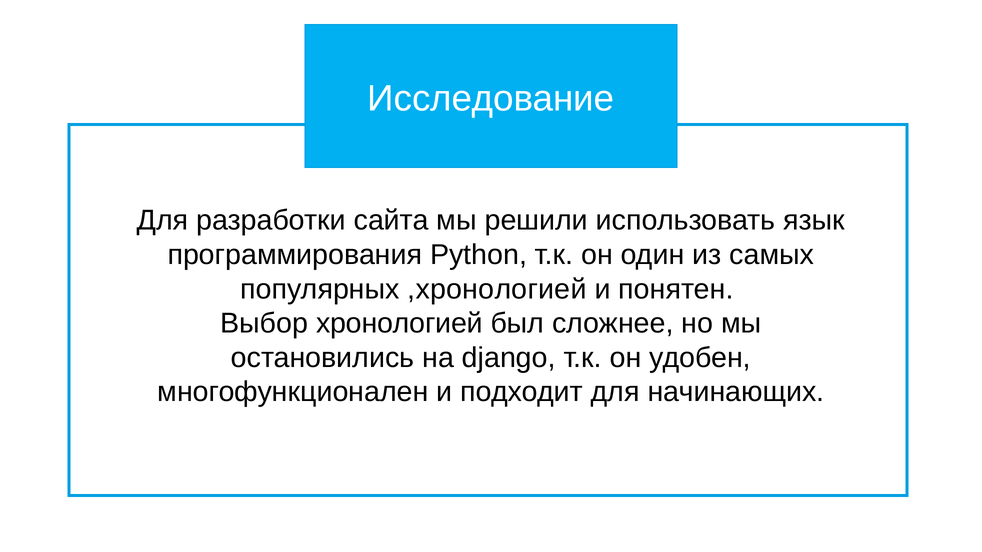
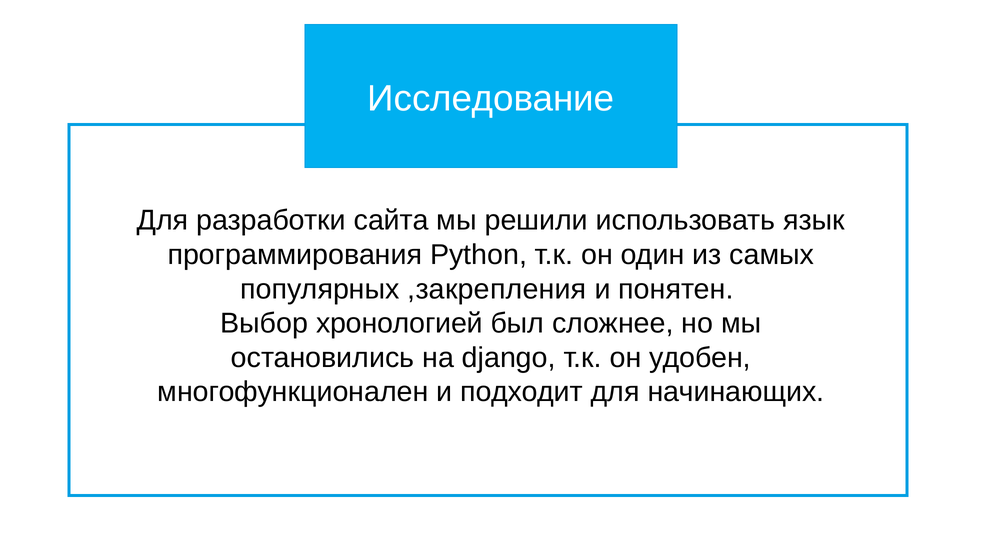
,хронологией: ,хронологией -> ,закрепления (497, 289)
